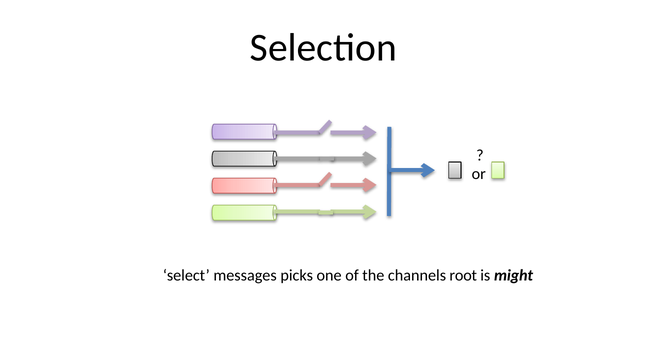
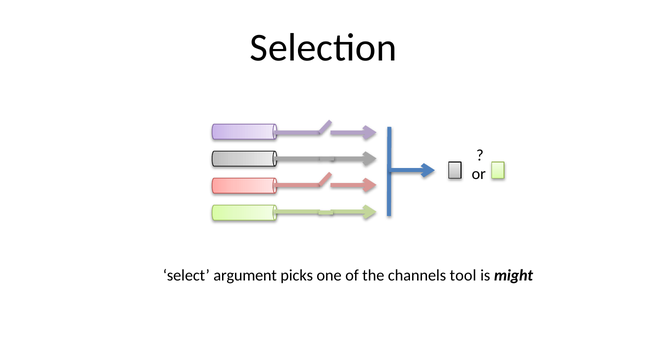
messages: messages -> argument (245, 275)
root: root -> tool (463, 275)
